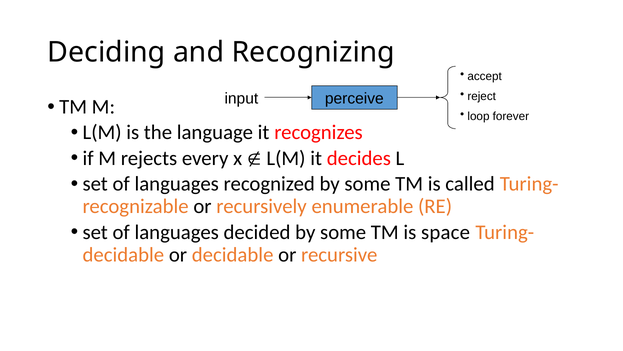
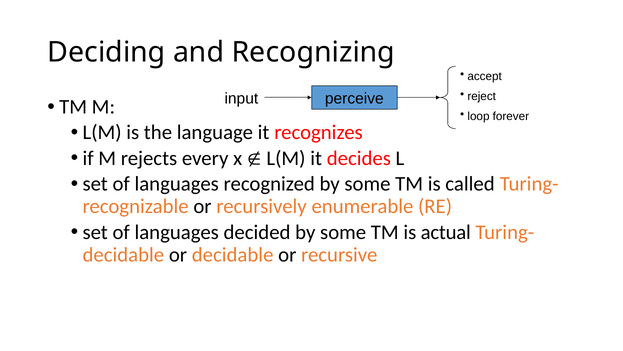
space: space -> actual (446, 232)
